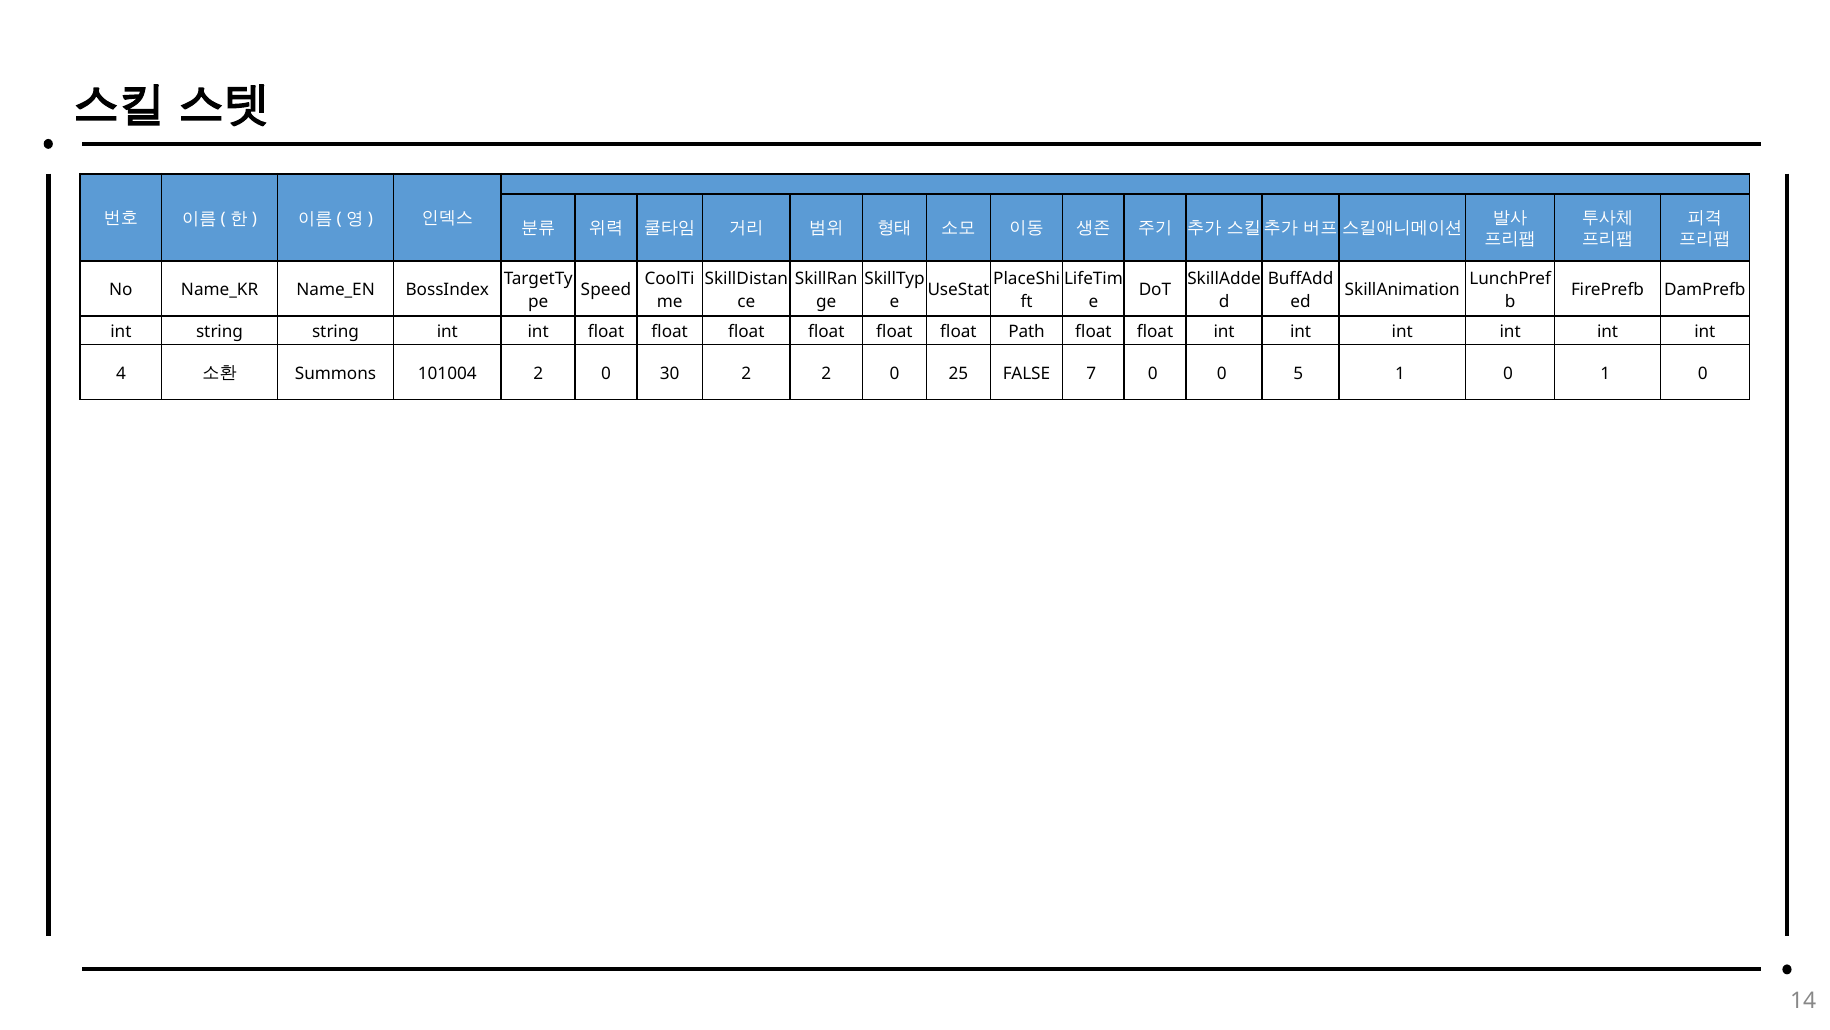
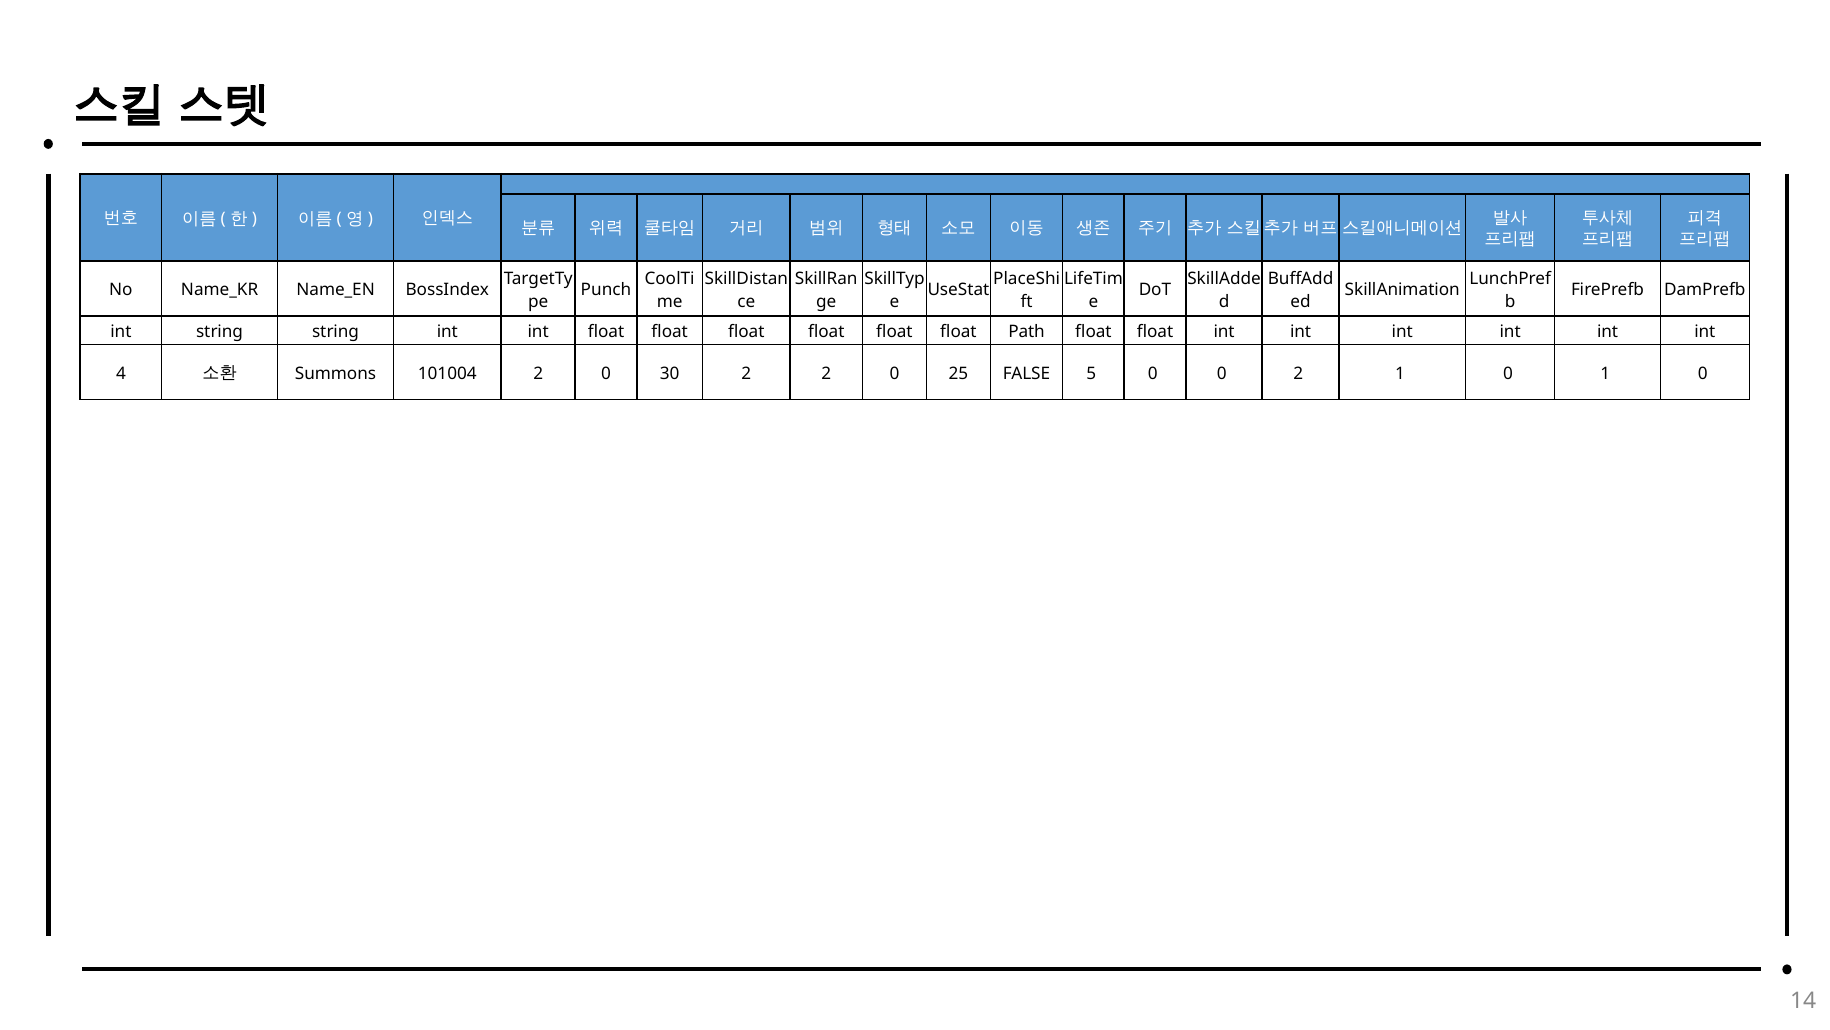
Speed: Speed -> Punch (606, 290)
7: 7 -> 5 (1091, 373)
0 5: 5 -> 2 (1298, 373)
